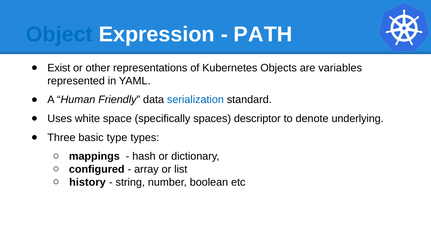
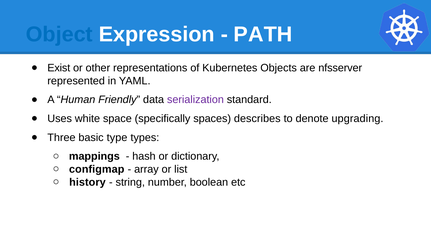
variables: variables -> nfsserver (340, 68)
serialization colour: blue -> purple (195, 100)
descriptor: descriptor -> describes (257, 119)
underlying: underlying -> upgrading (357, 119)
configured: configured -> configmap (97, 170)
